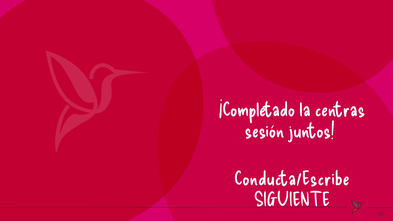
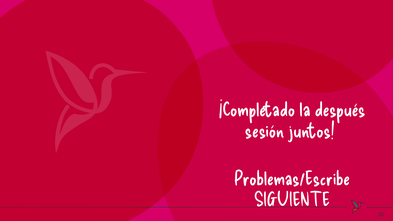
centras: centras -> después (340, 110)
Conducta/Escribe: Conducta/Escribe -> Problemas/Escribe (292, 179)
